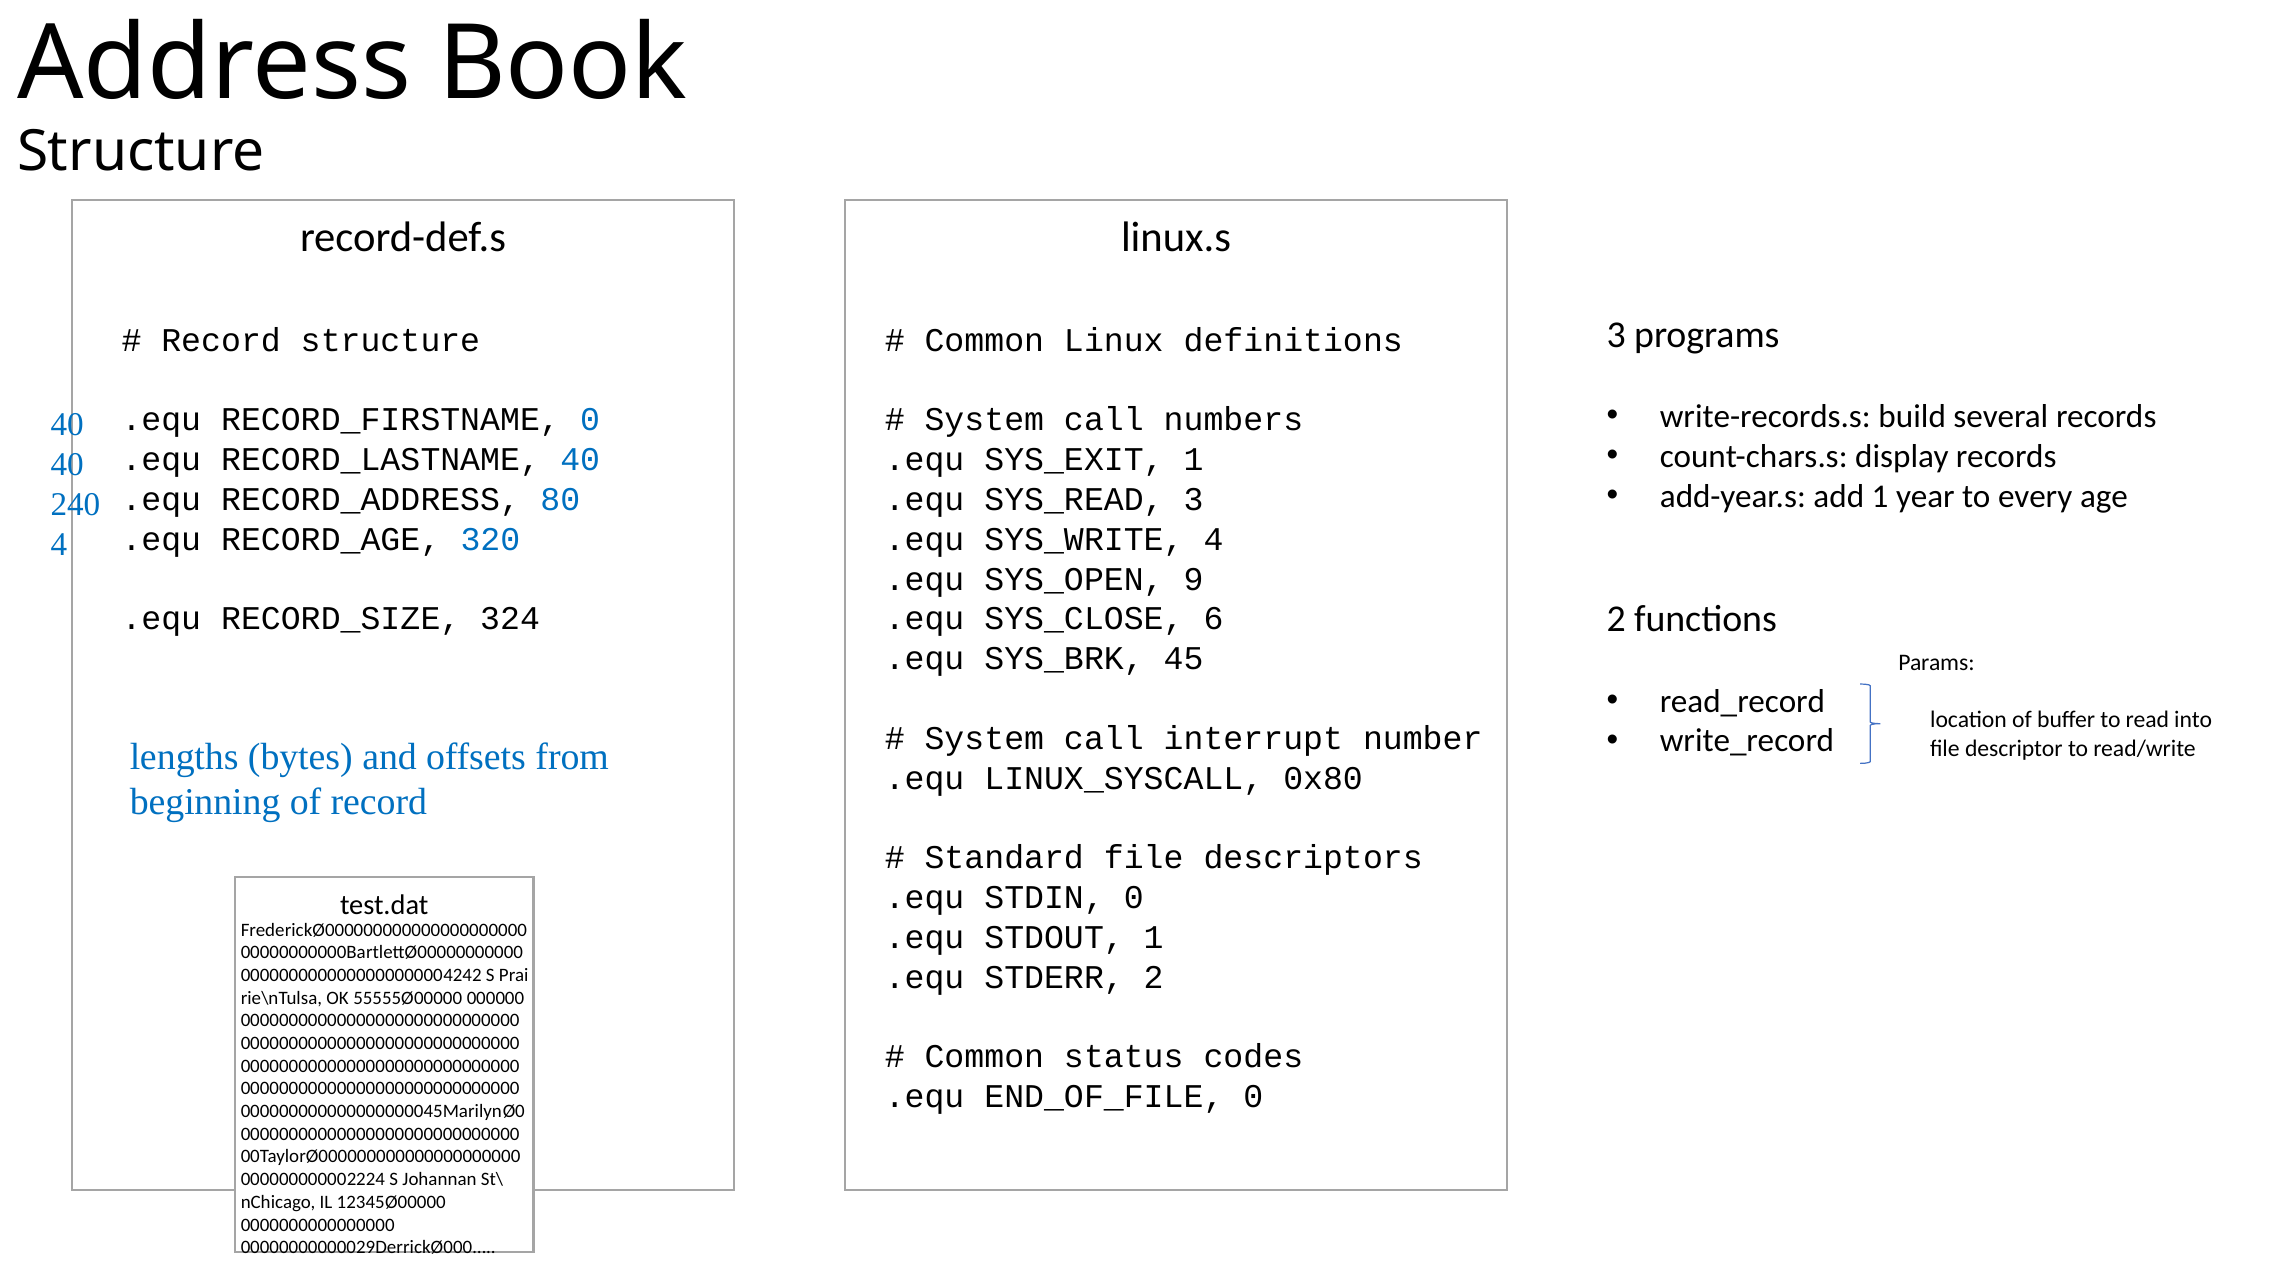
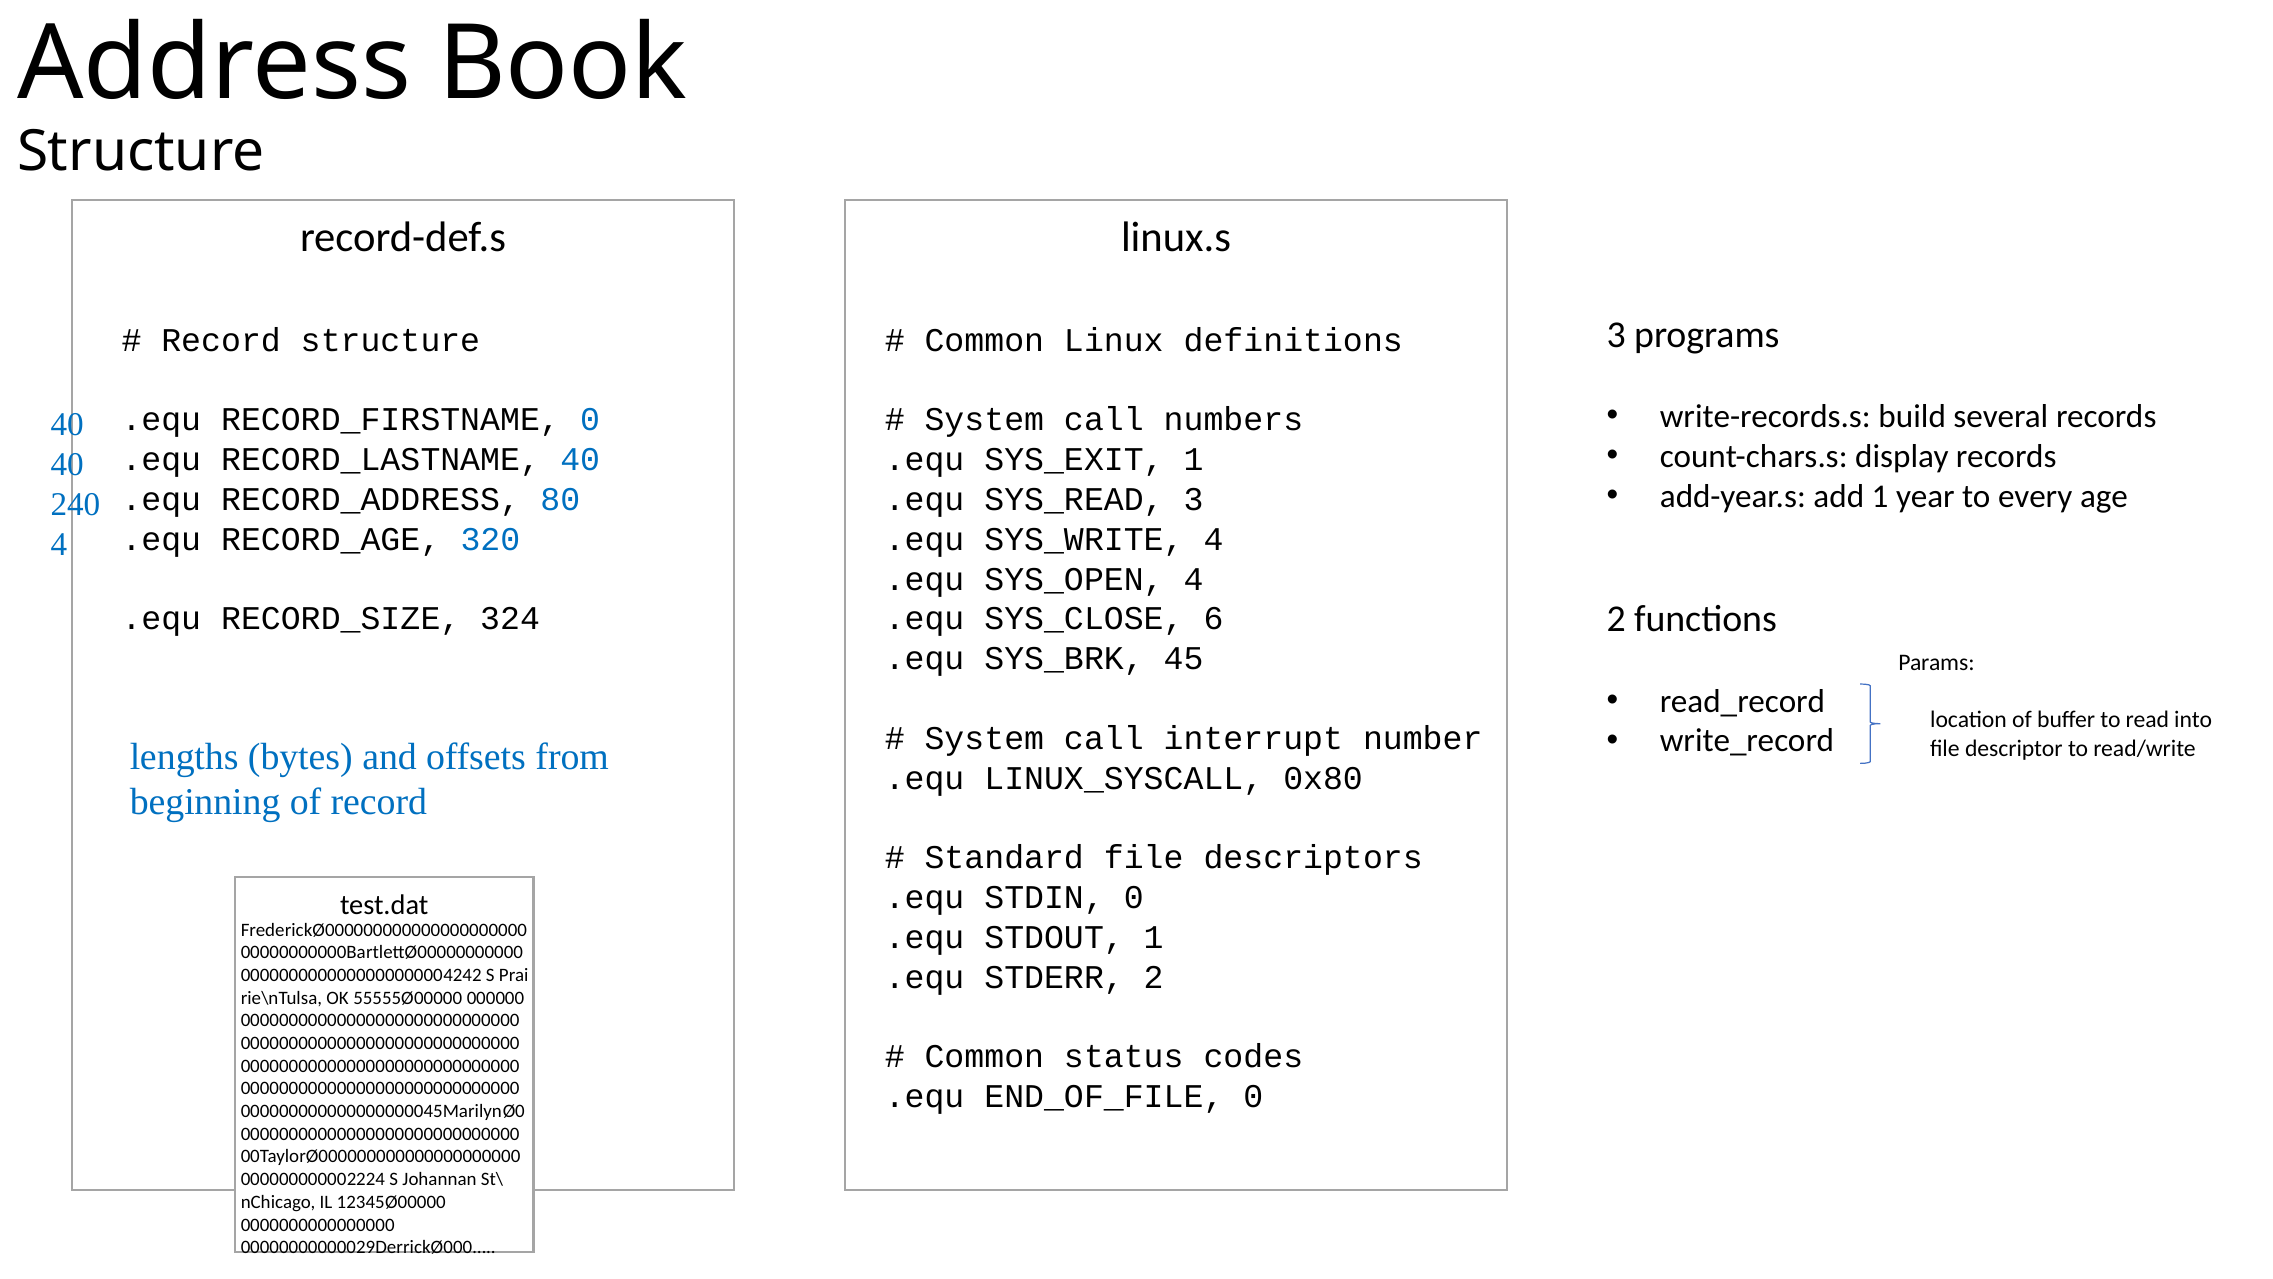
SYS_OPEN 9: 9 -> 4 (1194, 579)
